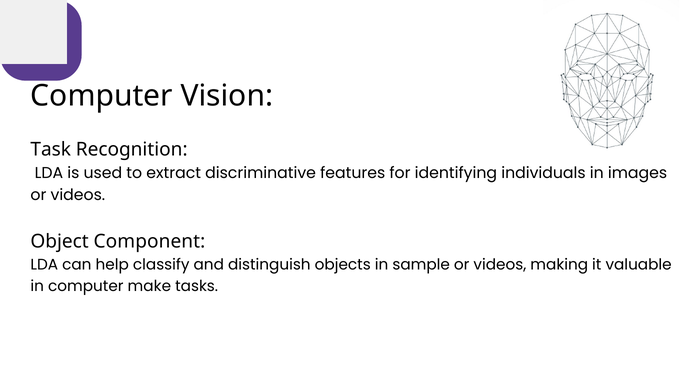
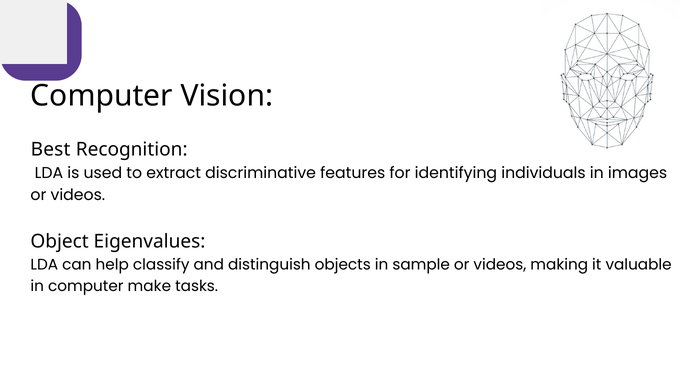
Task: Task -> Best (51, 149)
Component: Component -> Eigenvalues (150, 241)
